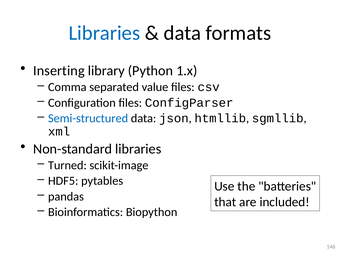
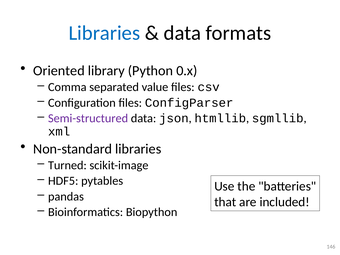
Inserting: Inserting -> Oriented (59, 71)
1.x: 1.x -> 0.x (187, 71)
Semi-structured colour: blue -> purple (88, 118)
